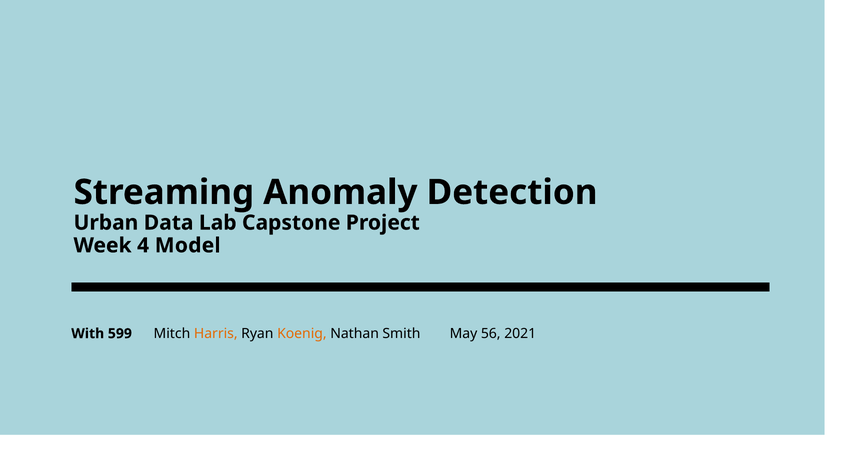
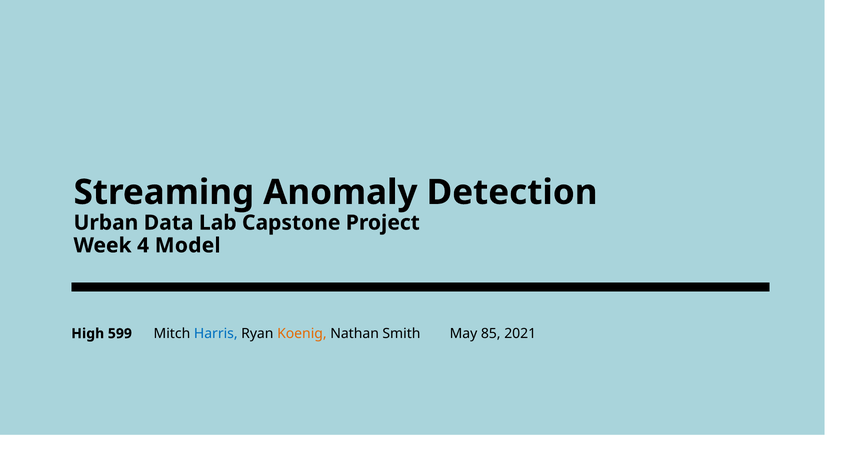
With: With -> High (88, 334)
Harris colour: orange -> blue (216, 334)
56: 56 -> 85 (491, 334)
